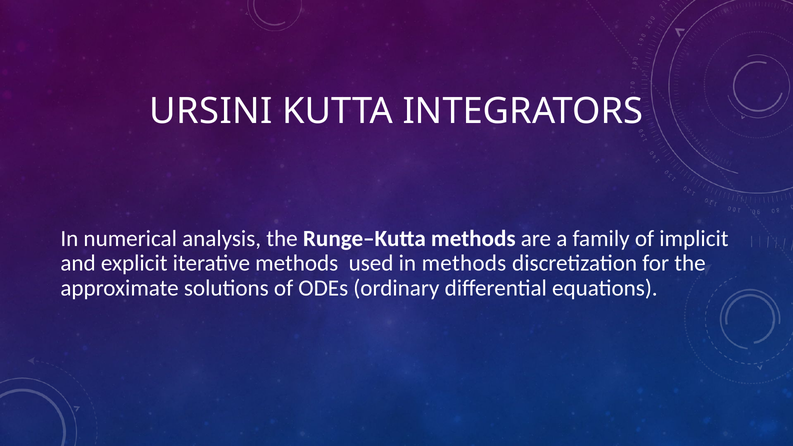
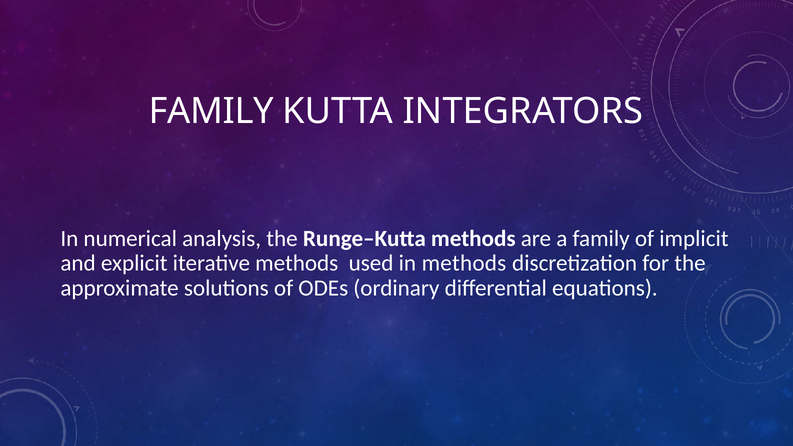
URSINI: URSINI -> FAMILY (211, 111)
